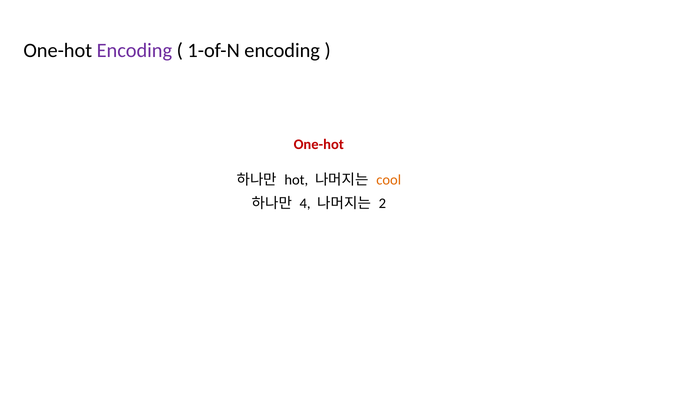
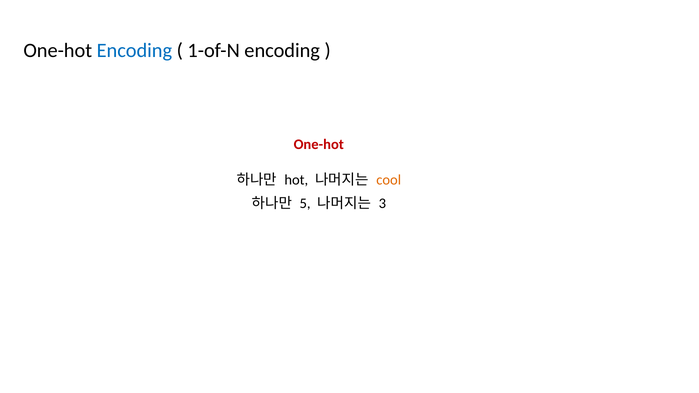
Encoding colour: purple -> blue (134, 51)
4: 4 -> 5 (305, 204)
2: 2 -> 3 (382, 204)
